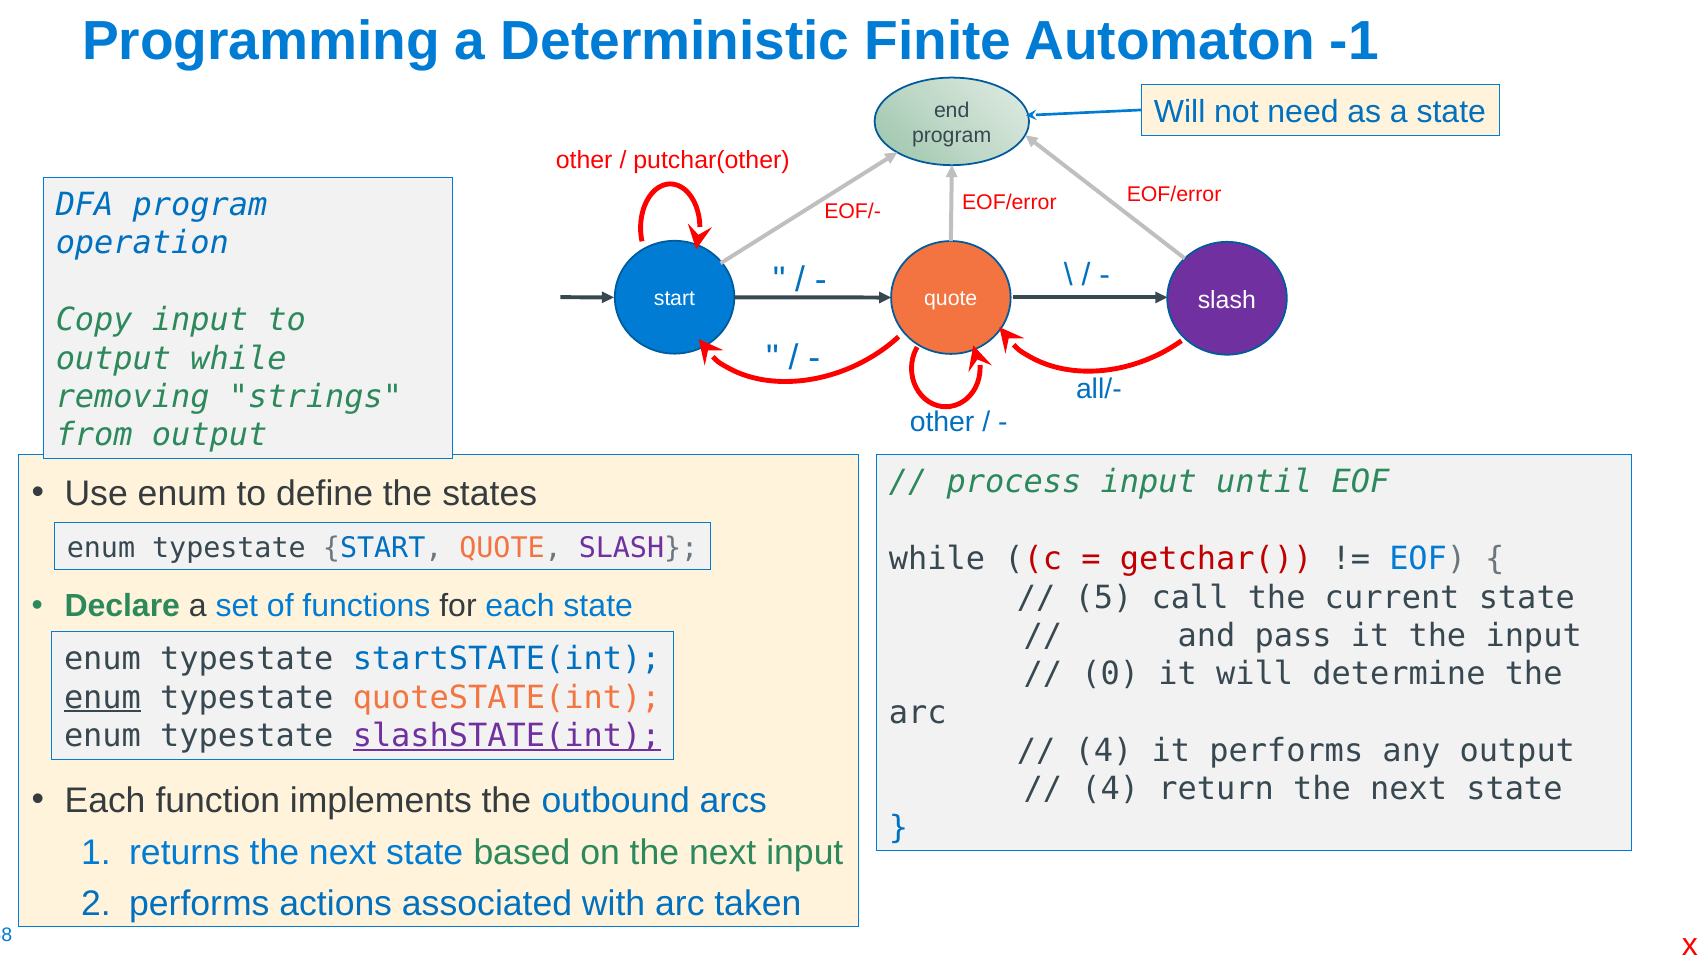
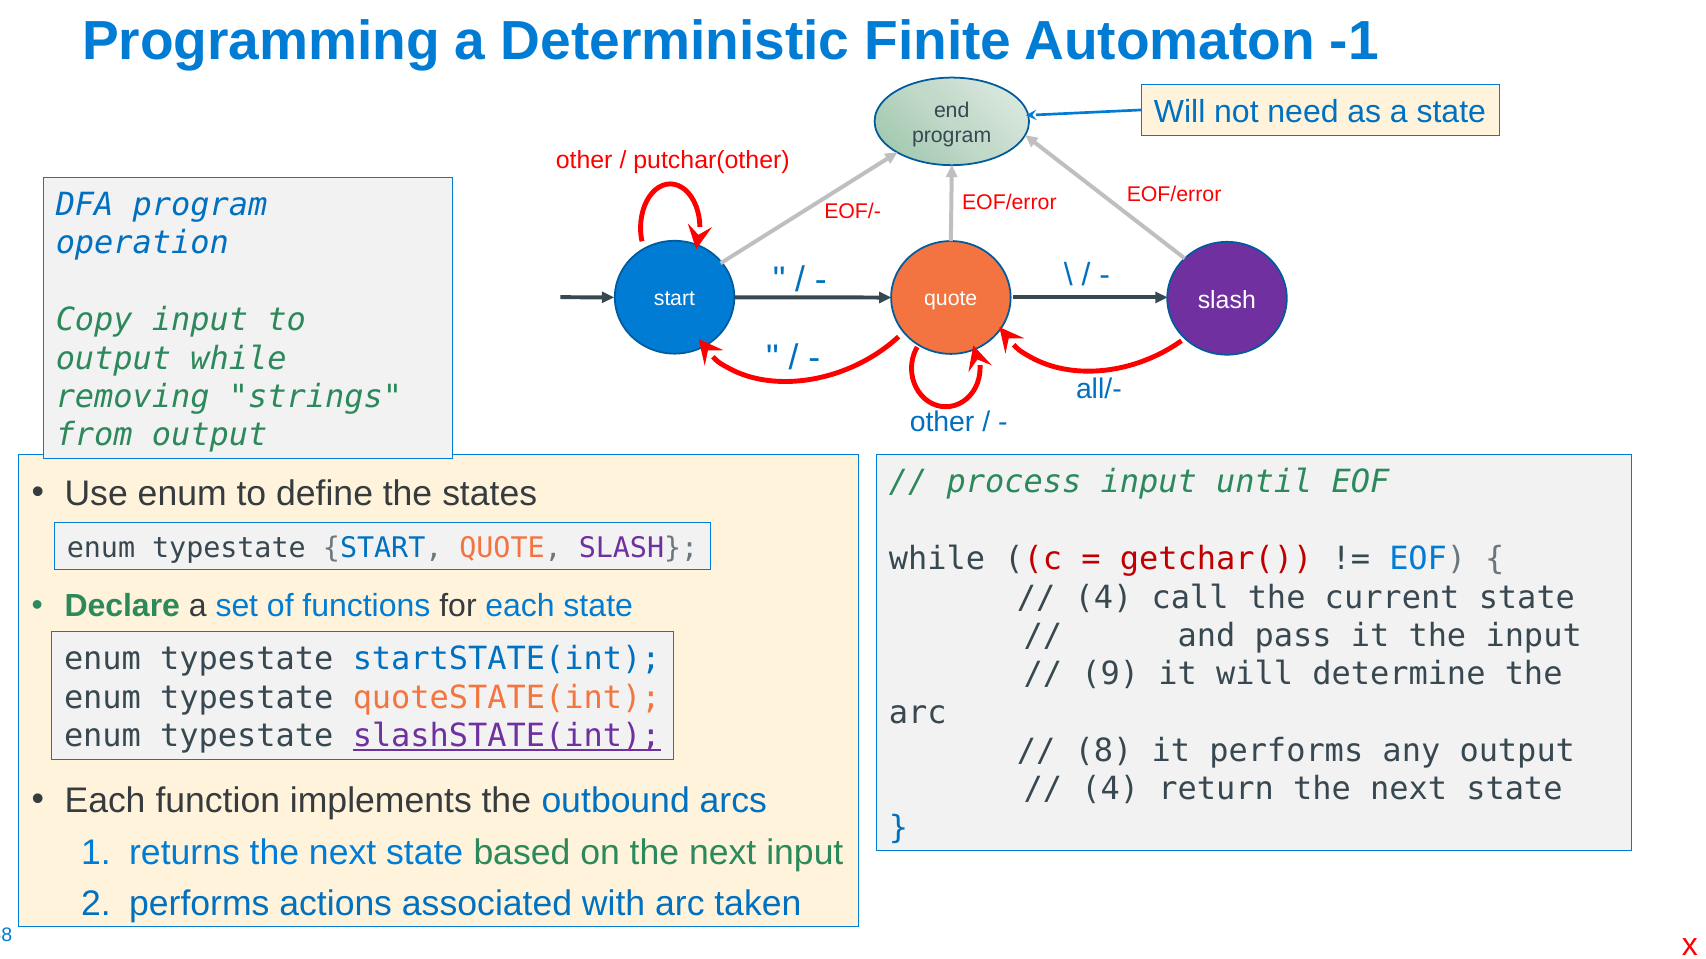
5: 5 -> 4 (1103, 598)
0: 0 -> 9 (1110, 675)
enum underline: present -> none (102, 698)
4: 4 -> 8 (1103, 751)
